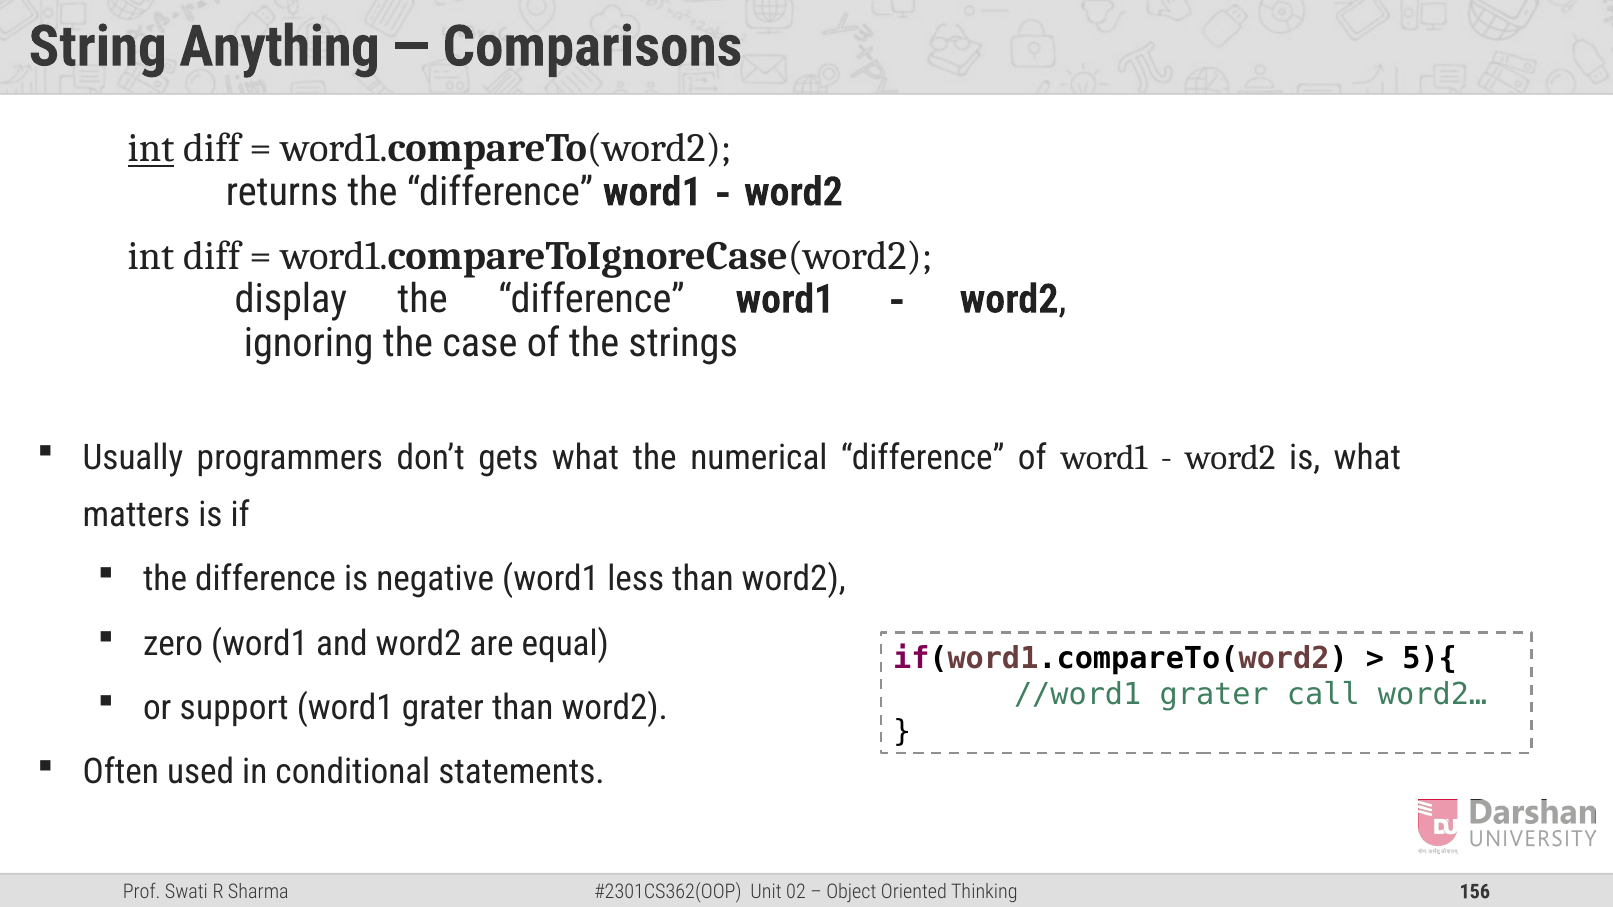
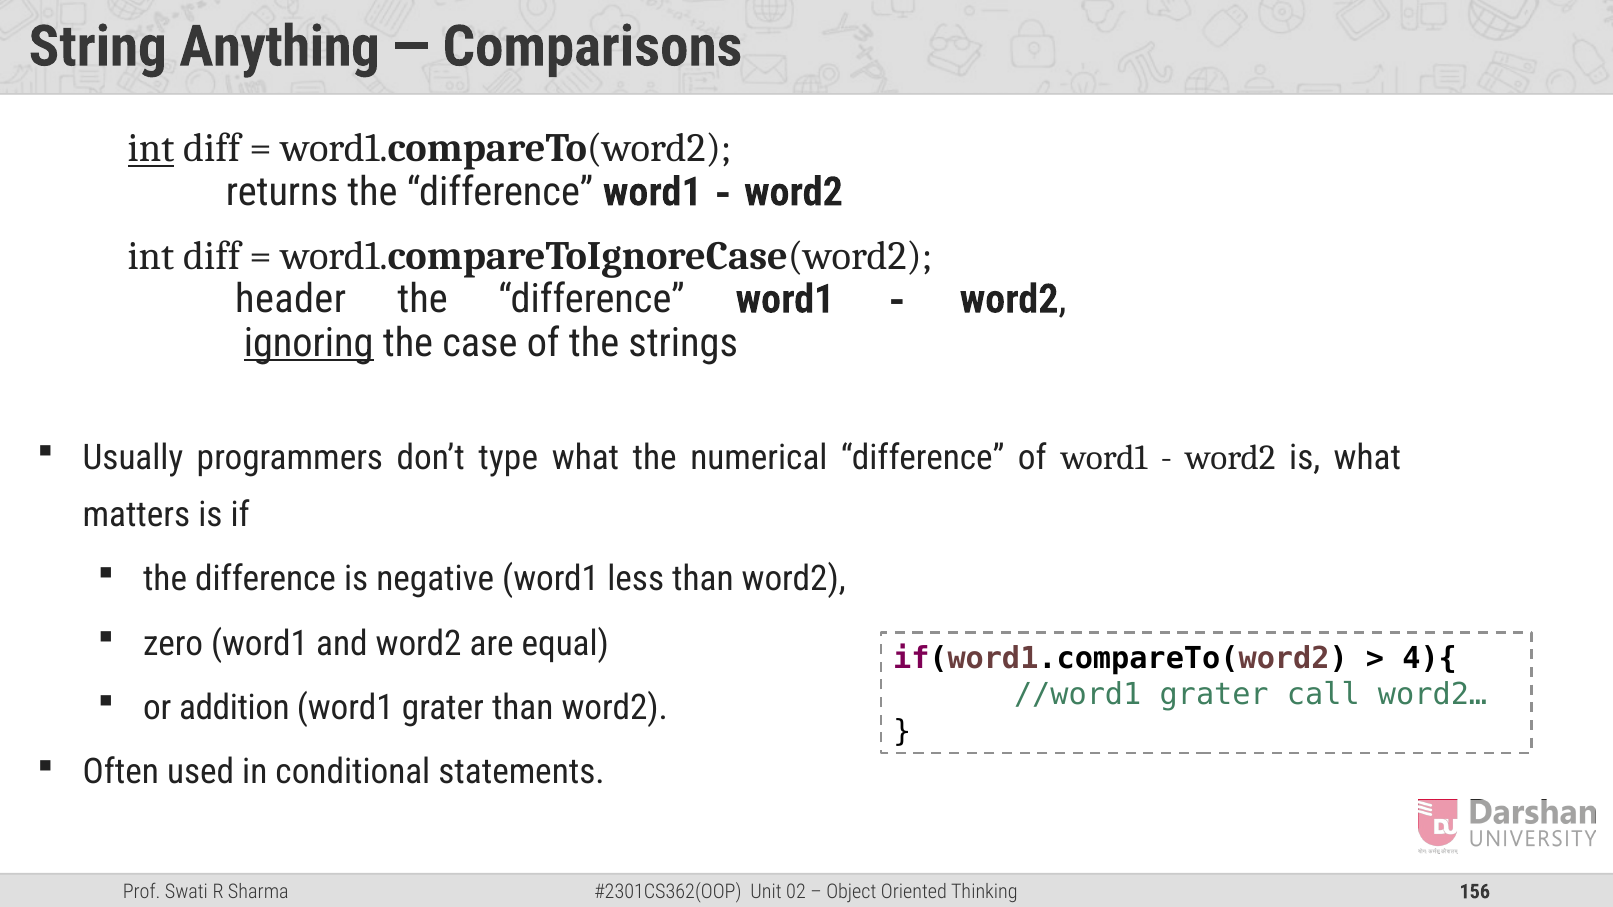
display: display -> header (291, 299)
ignoring underline: none -> present (309, 343)
gets: gets -> type (508, 458)
5){: 5){ -> 4){ (1430, 659)
support: support -> addition (234, 708)
